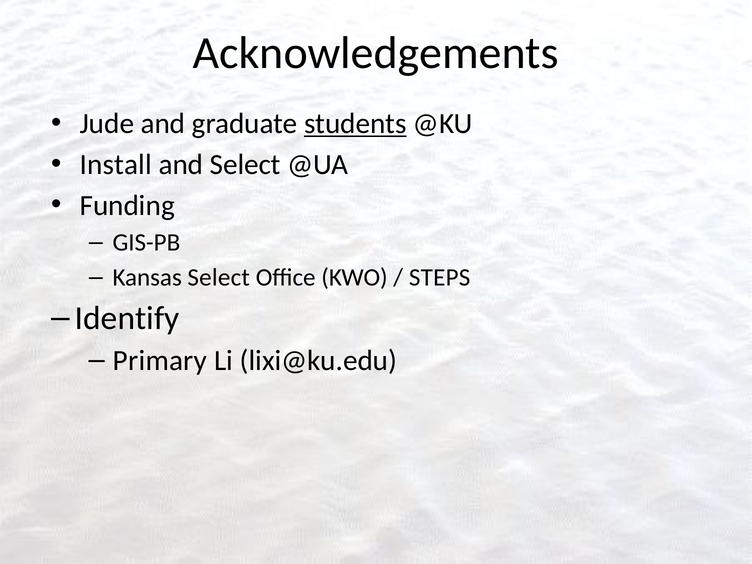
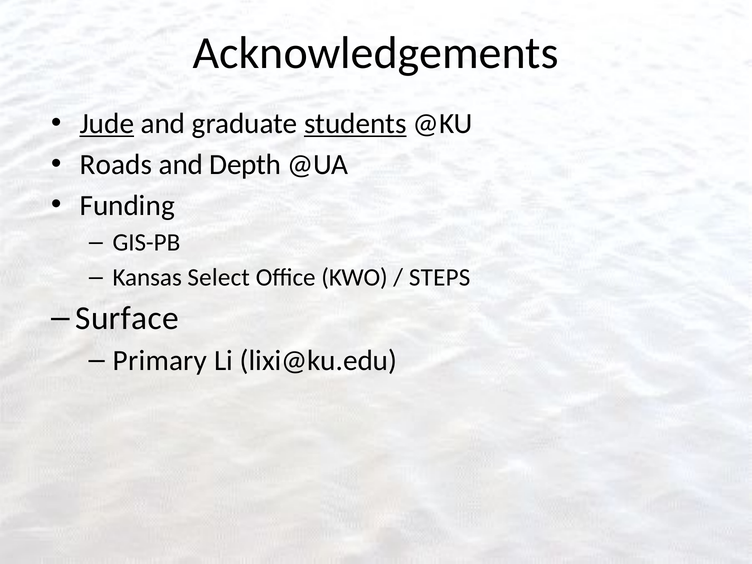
Jude underline: none -> present (107, 124)
Install: Install -> Roads (116, 164)
and Select: Select -> Depth (245, 164)
Identify: Identify -> Surface (127, 318)
